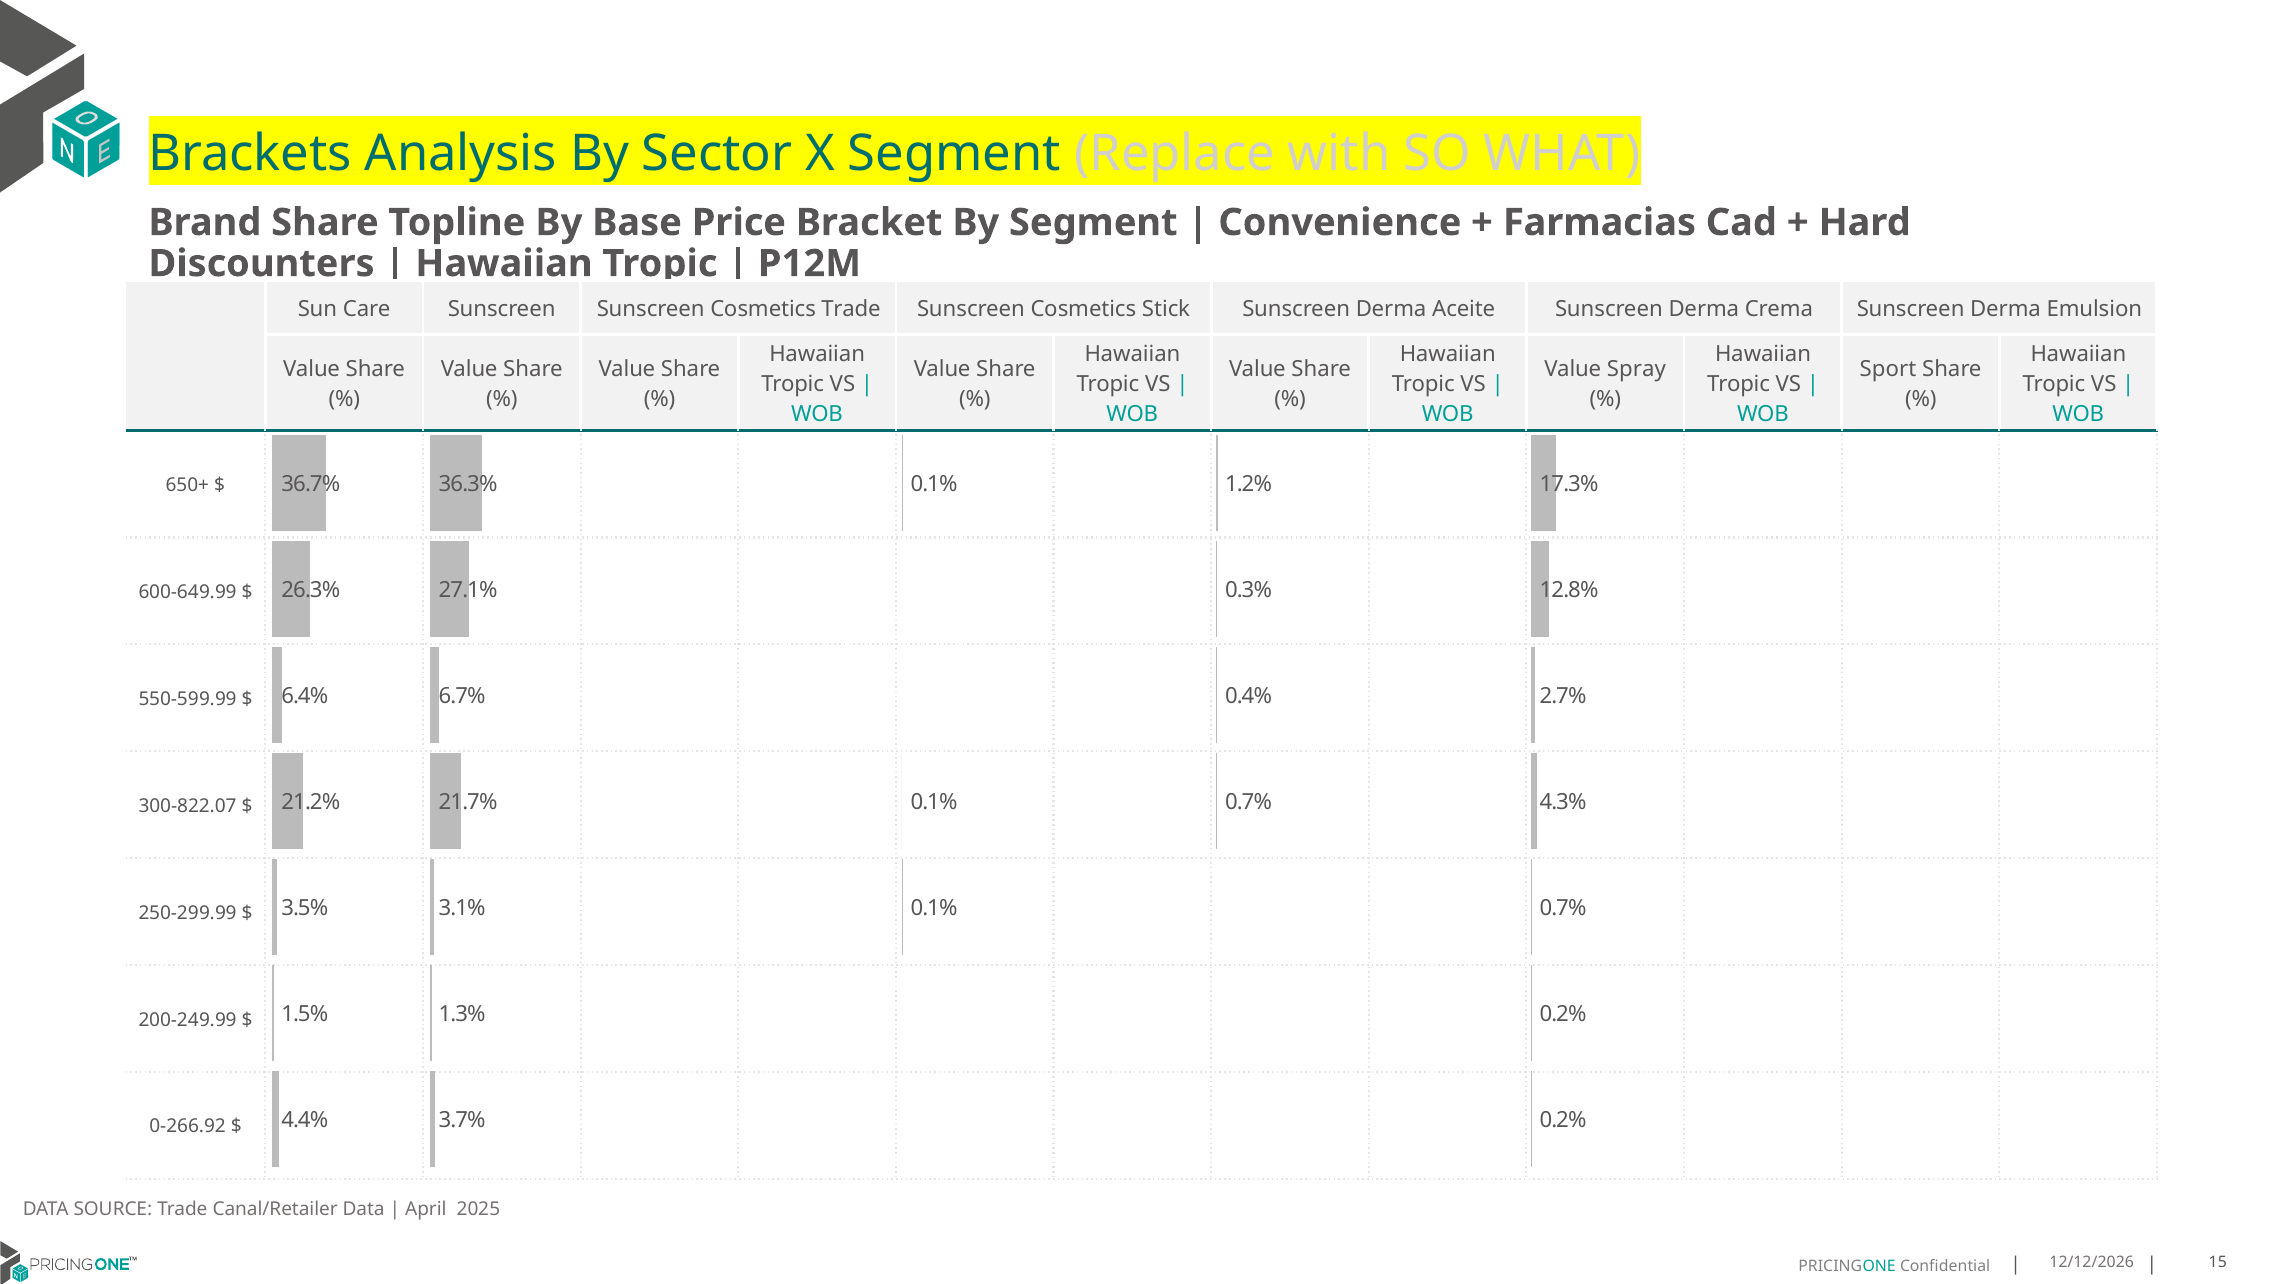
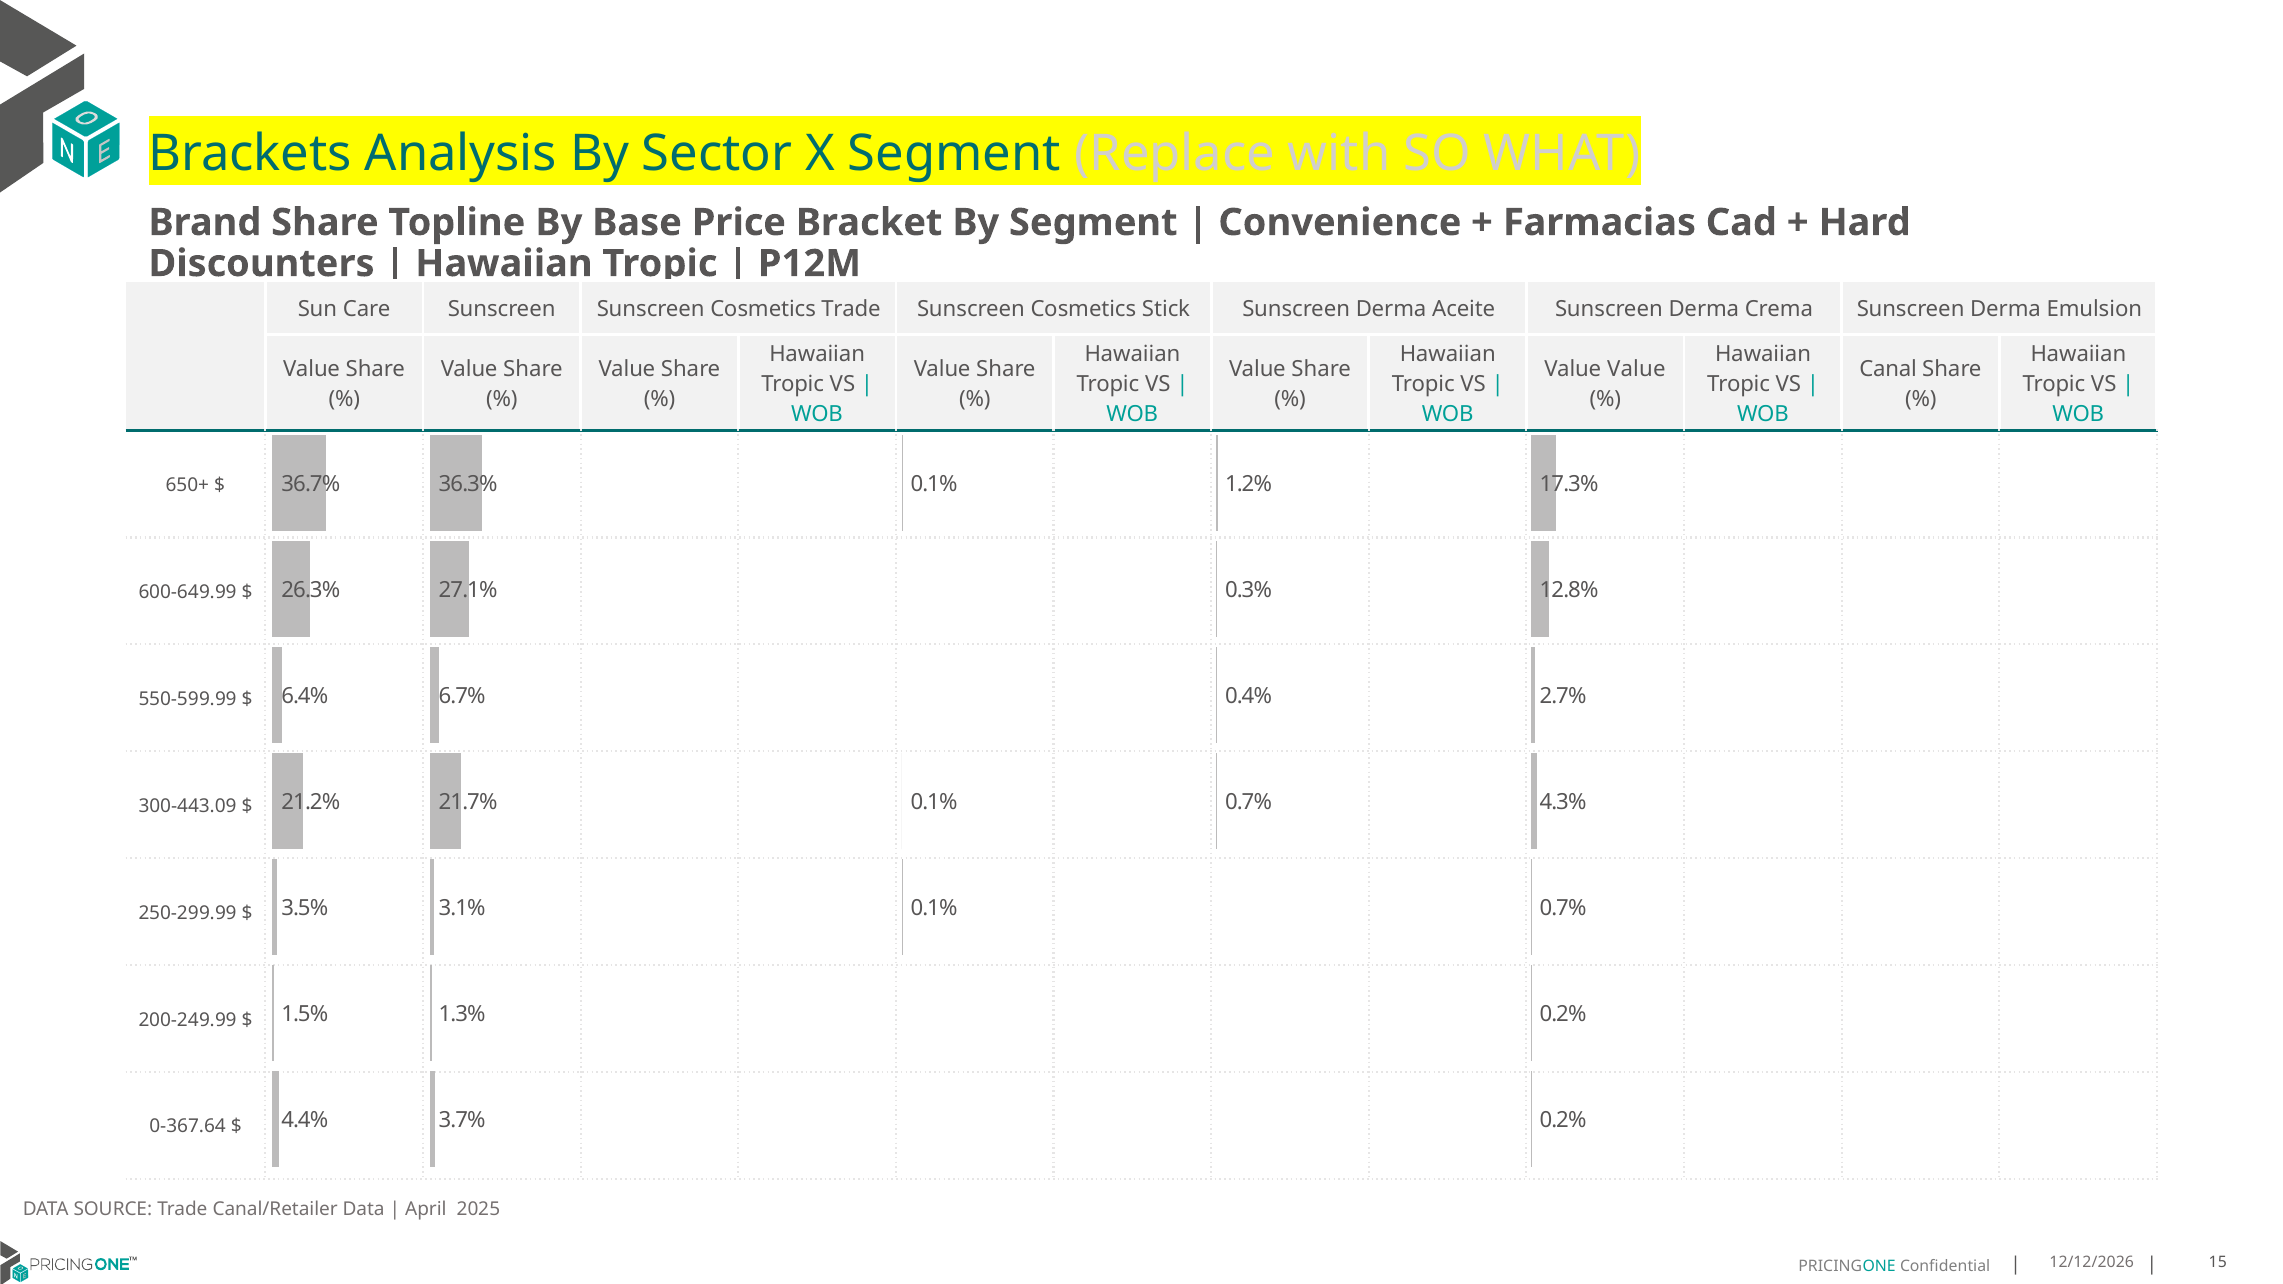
Value Spray: Spray -> Value (1636, 369)
Sport: Sport -> Canal (1888, 369)
300-822.07: 300-822.07 -> 300-443.09 (188, 806)
0-266.92: 0-266.92 -> 0-367.64 (188, 1127)
